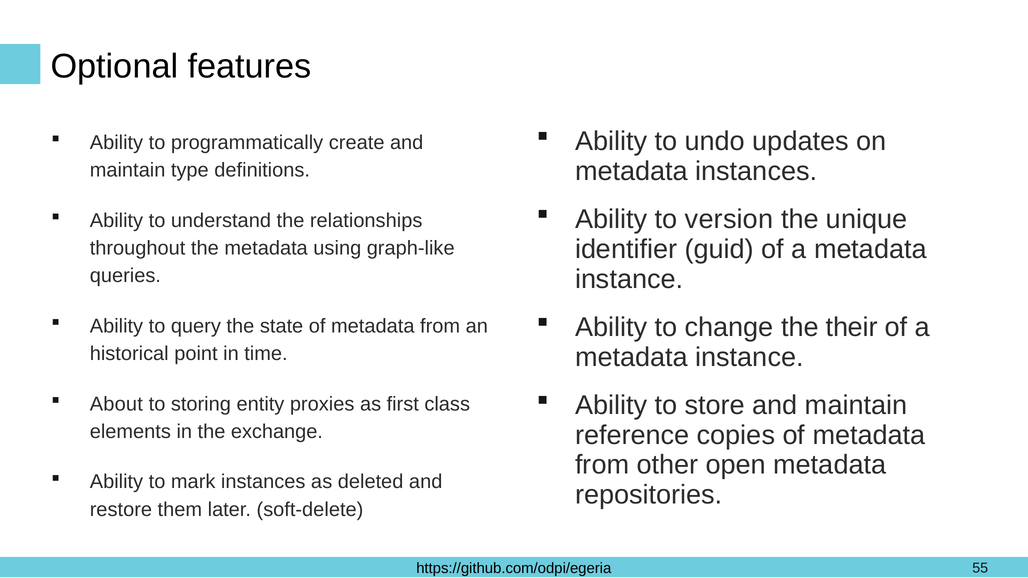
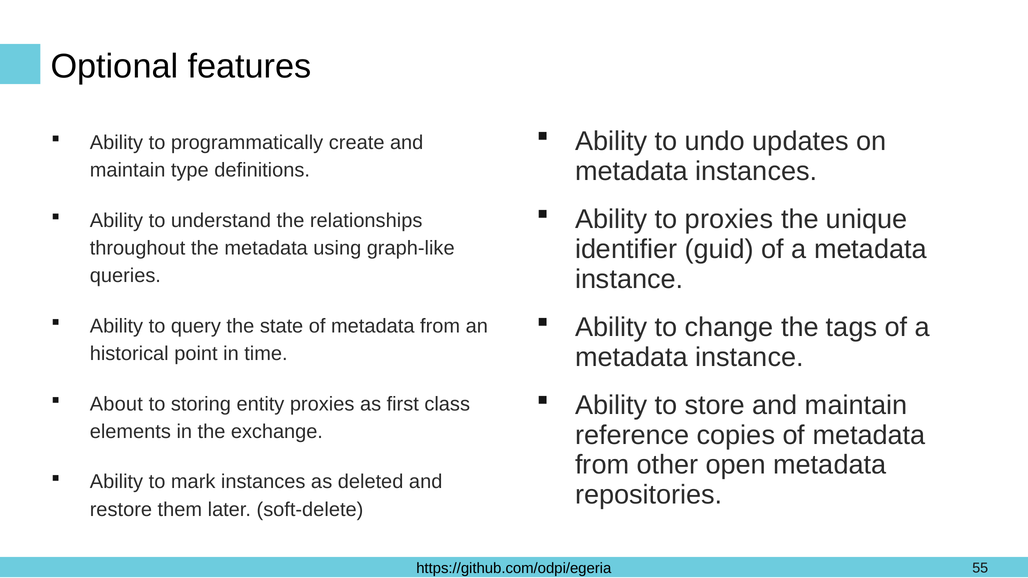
to version: version -> proxies (729, 219)
their: their -> tags (852, 327)
